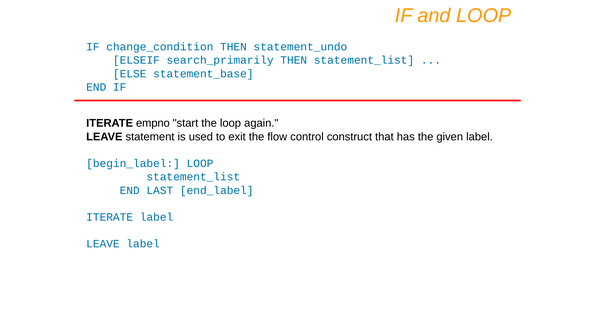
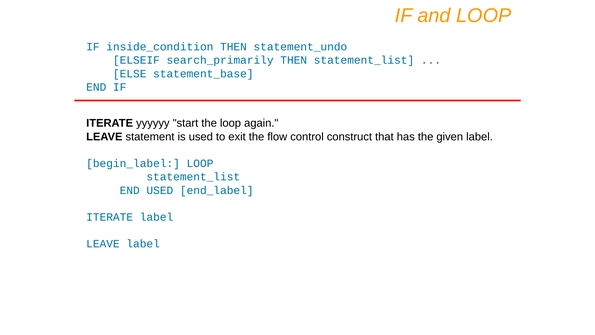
change_condition: change_condition -> inside_condition (160, 47)
empno: empno -> yyyyyy (153, 123)
END LAST: LAST -> USED (160, 190)
